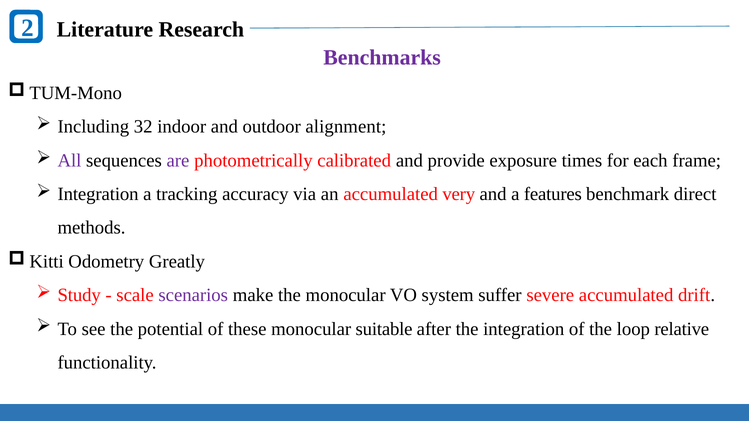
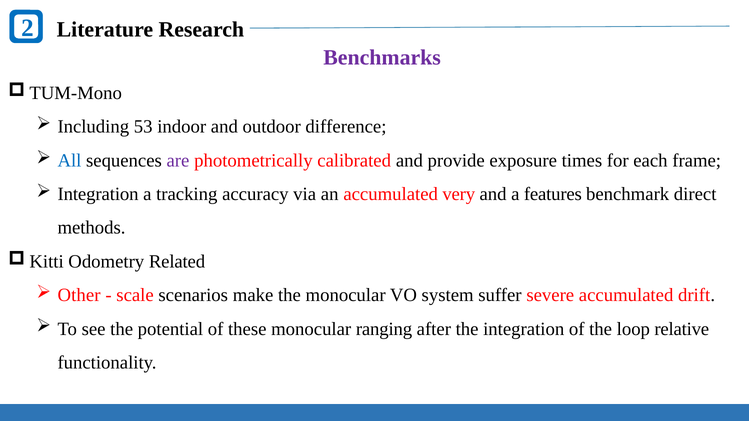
32: 32 -> 53 (143, 127)
alignment: alignment -> difference (346, 127)
All colour: purple -> blue (69, 161)
Greatly: Greatly -> Related (177, 262)
Study: Study -> Other (79, 295)
scenarios colour: purple -> black (193, 295)
suitable: suitable -> ranging (384, 329)
